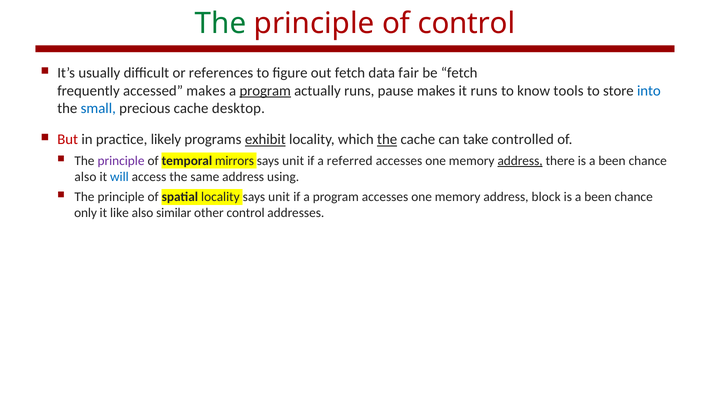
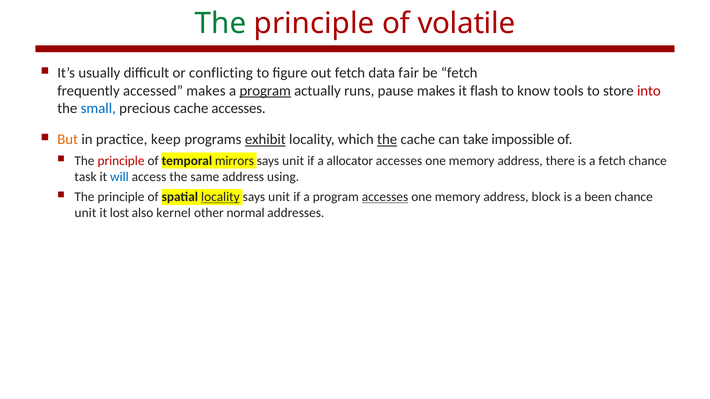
of control: control -> volatile (466, 23)
references: references -> conflicting (221, 73)
it runs: runs -> flash (484, 91)
into colour: blue -> red (649, 91)
cache desktop: desktop -> accesses (239, 109)
But colour: red -> orange (68, 140)
likely: likely -> keep (166, 140)
controlled: controlled -> impossible (523, 140)
principle colour: purple -> red (121, 161)
referred: referred -> allocator (350, 161)
address underline: present -> none (520, 161)
there is a been: been -> fetch (612, 161)
also: also -> task (86, 177)
locality underline: none -> present (220, 197)
accesses underline: none -> present (385, 197)
only: only -> unit (85, 213)
like: like -> lost (119, 213)
similar: similar -> kernel (174, 213)
other control: control -> normal (246, 213)
